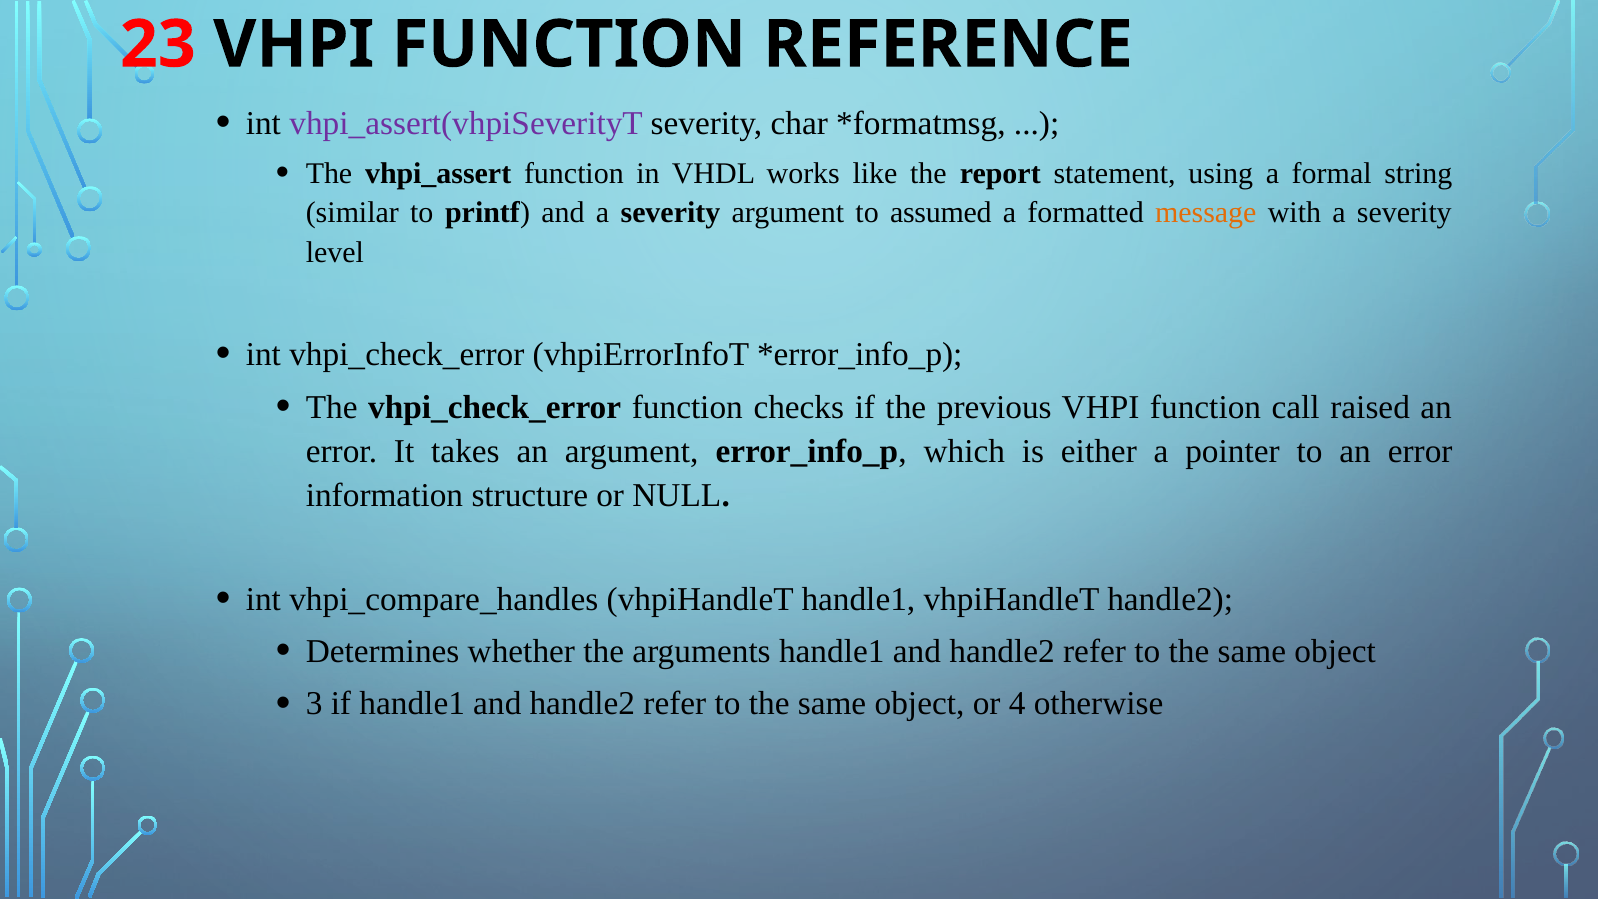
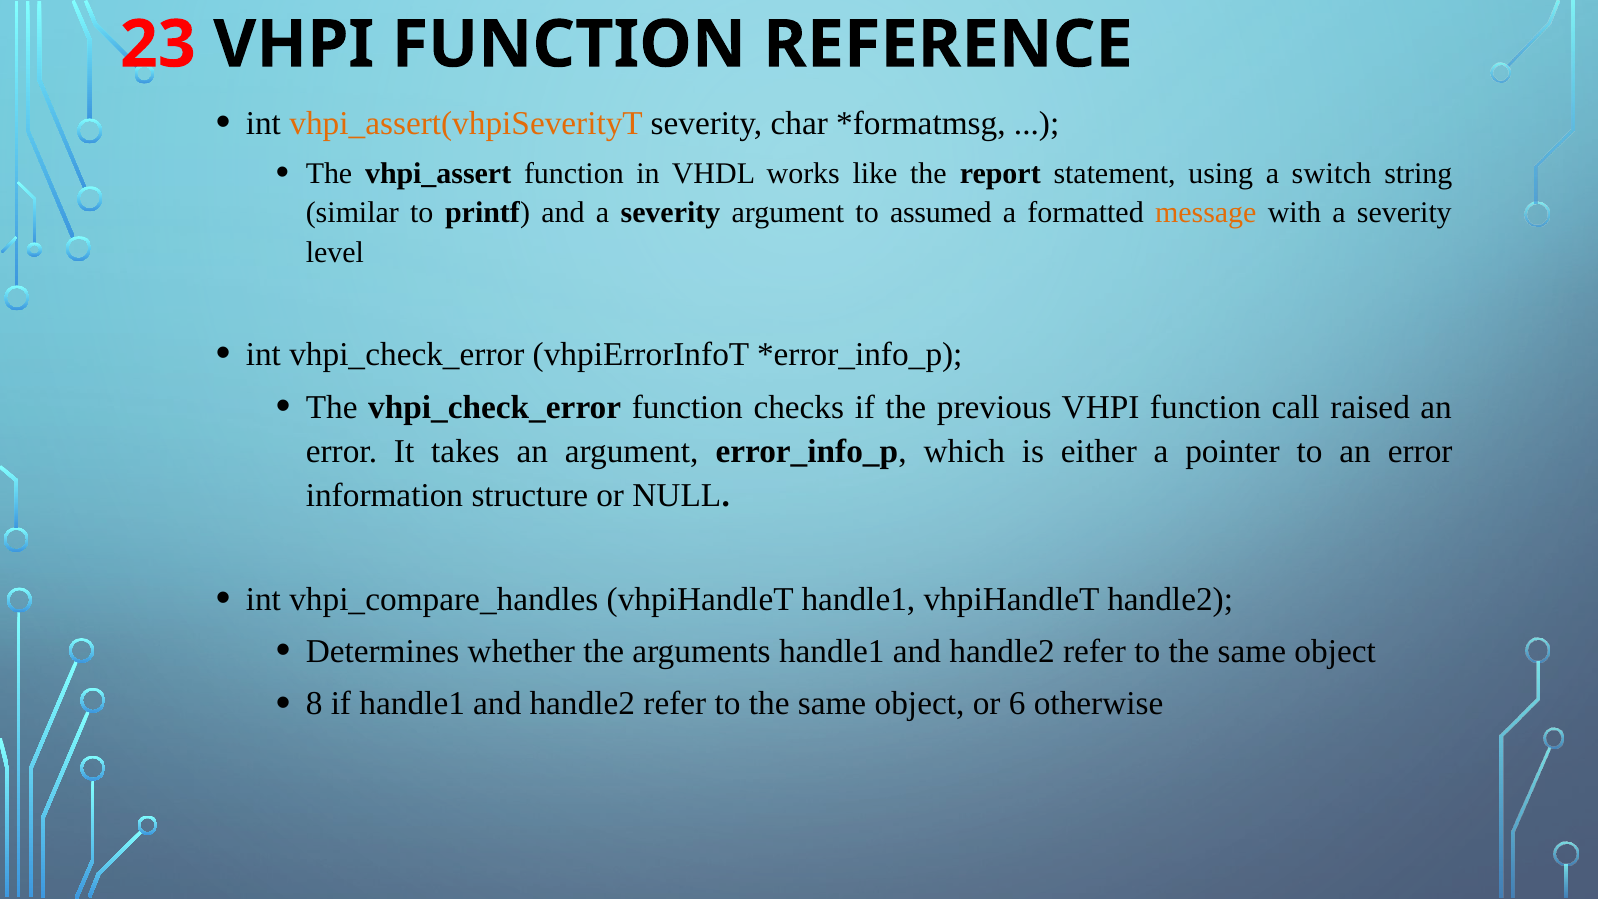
vhpi_assert(vhpiSeverityT colour: purple -> orange (466, 123)
formal: formal -> switch (1332, 173)
3: 3 -> 8 (314, 704)
4: 4 -> 6 (1017, 704)
